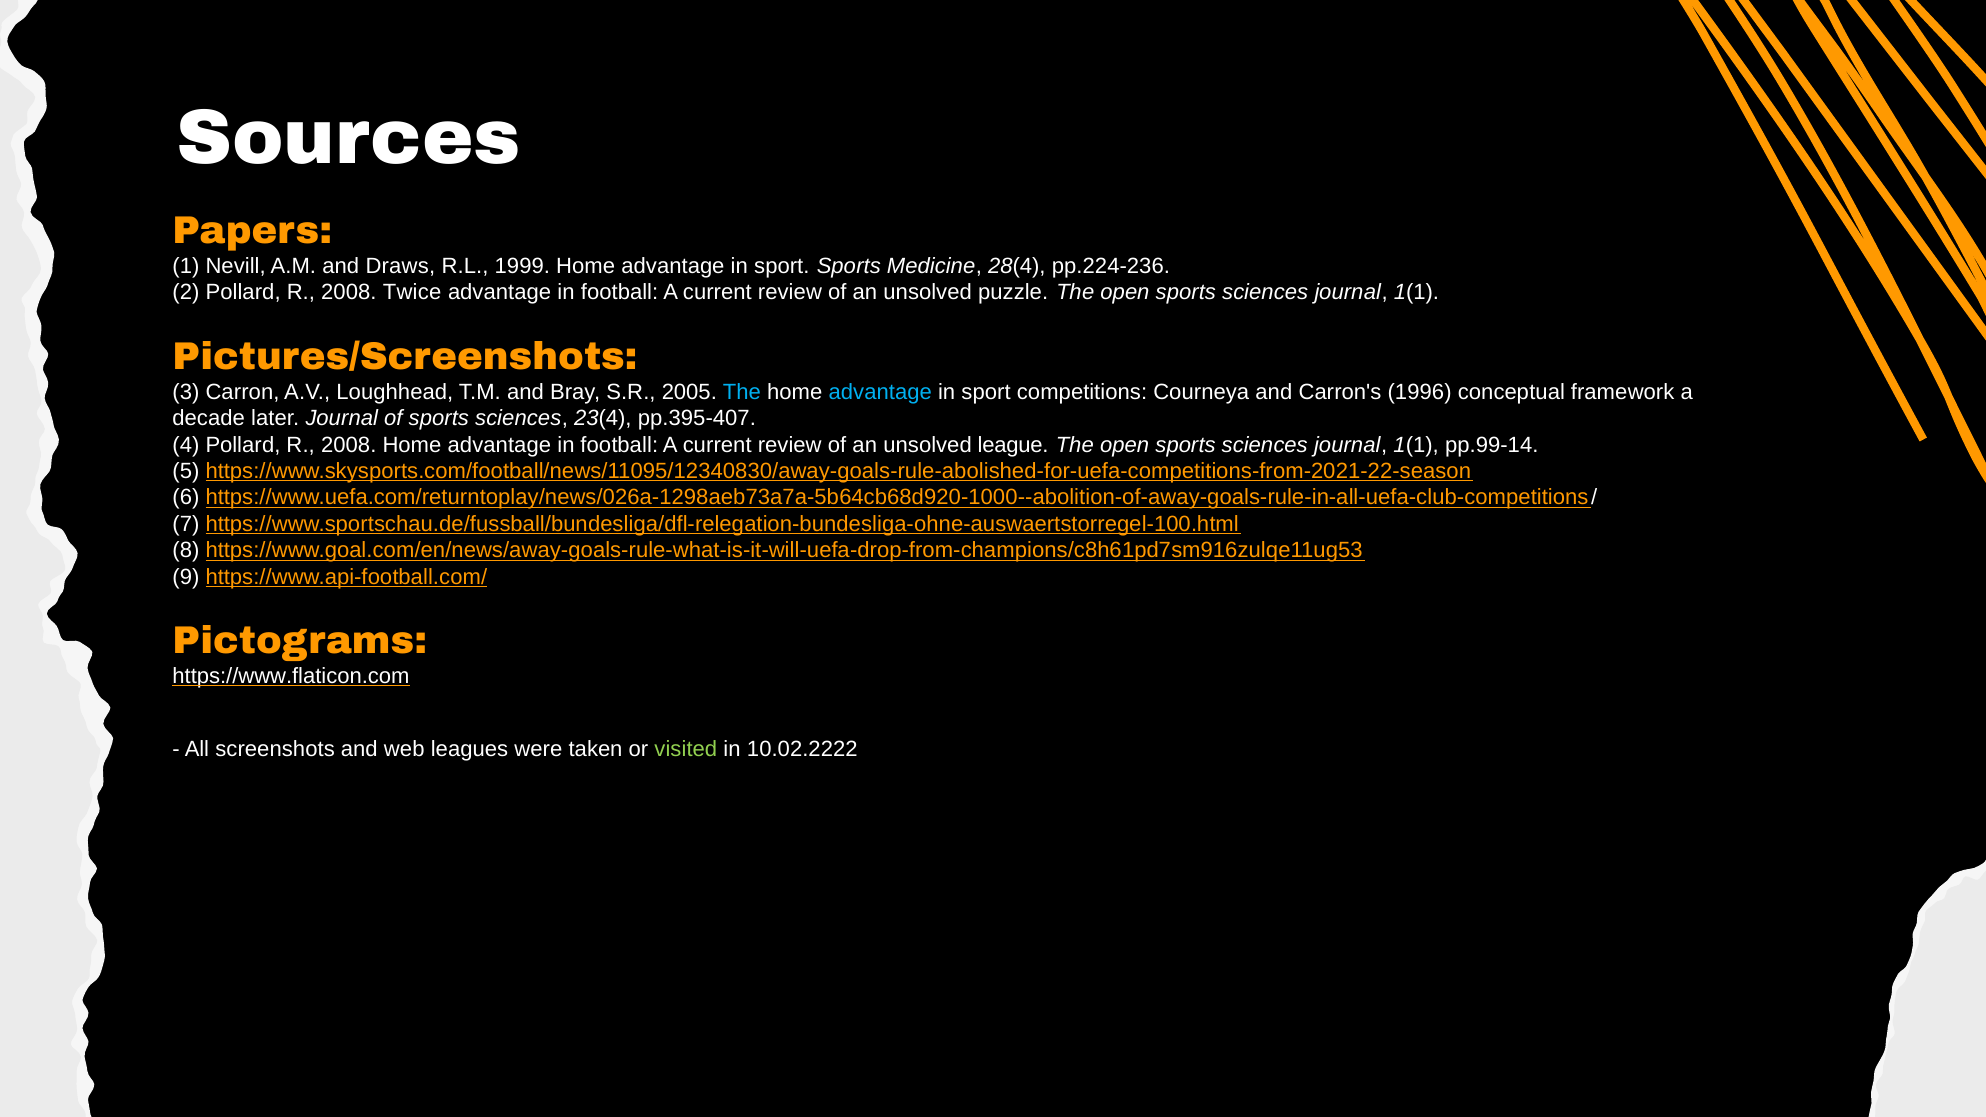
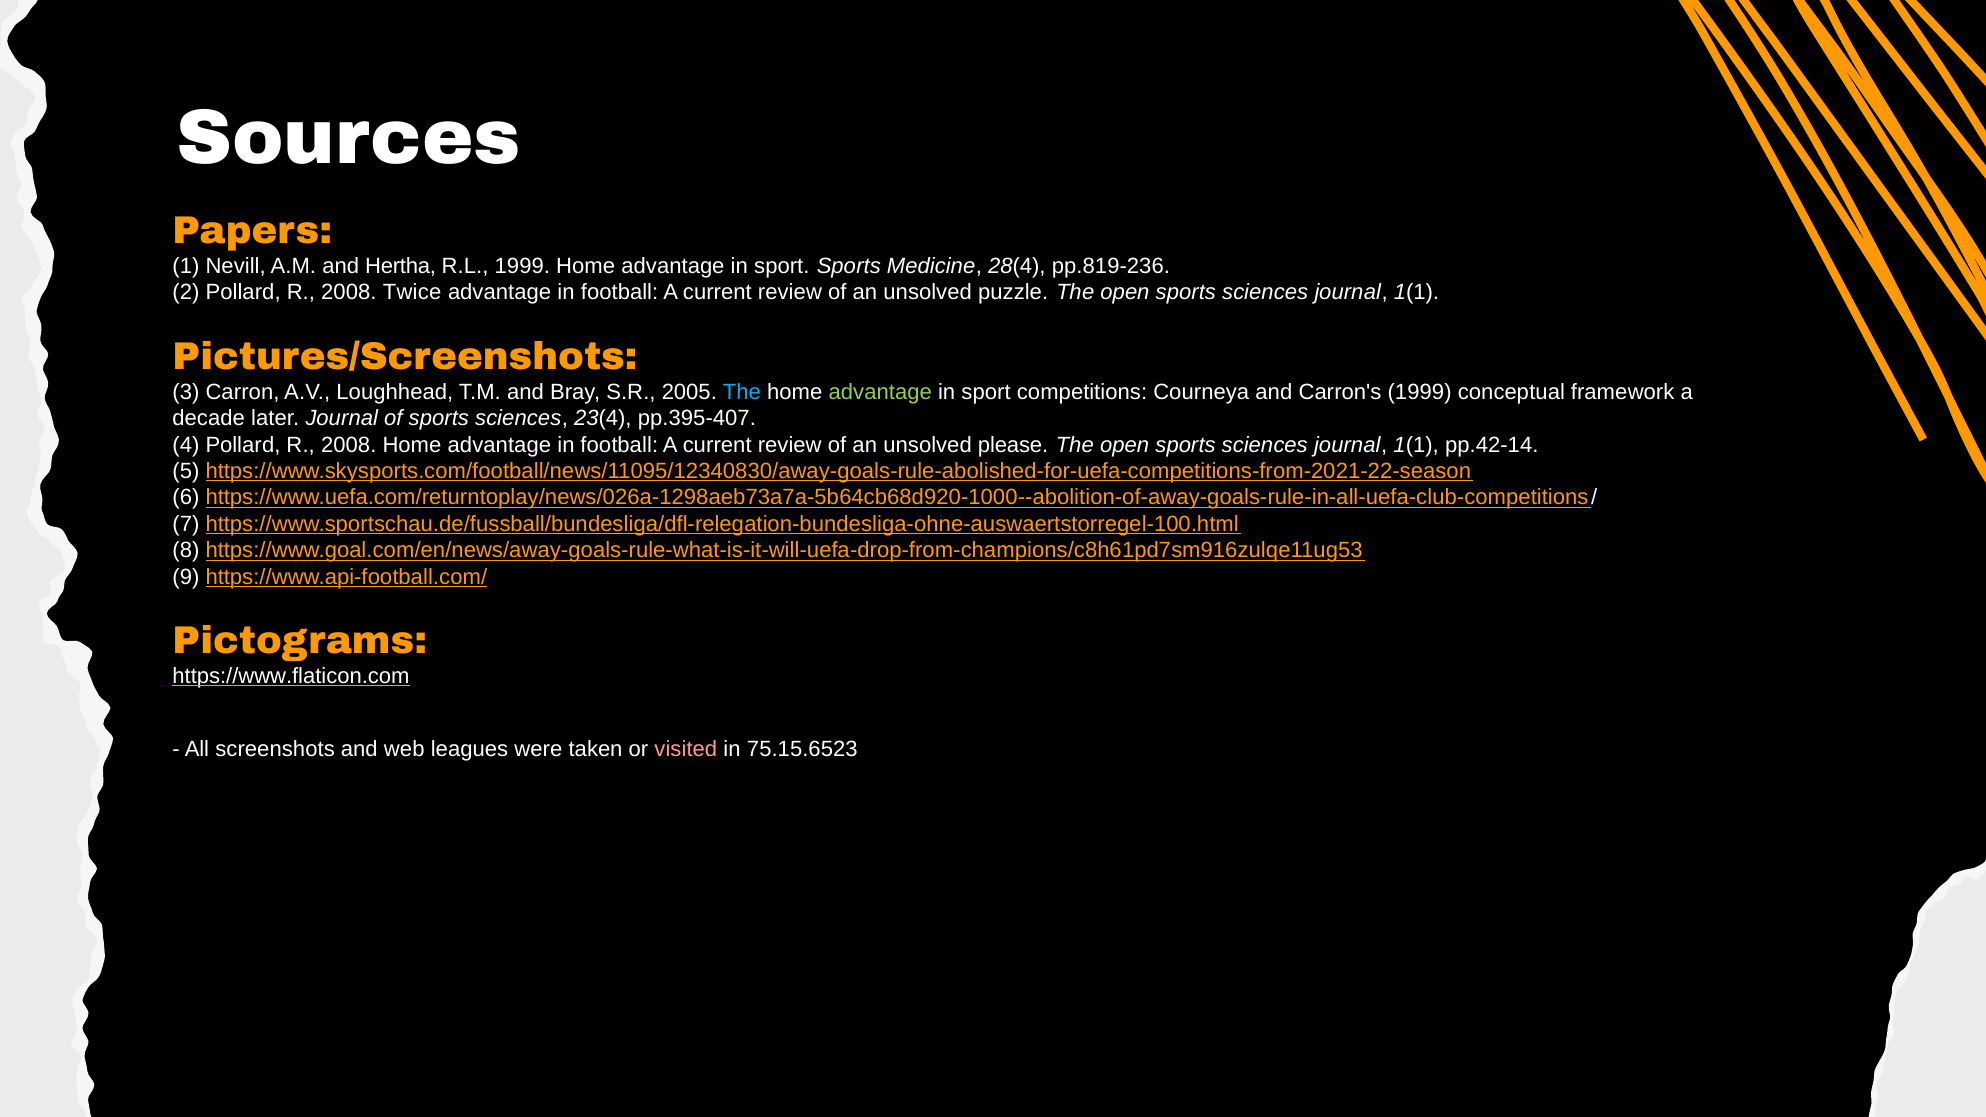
Draws: Draws -> Hertha (401, 266)
pp.224-236: pp.224-236 -> pp.819-236 (1111, 266)
advantage colour: light blue -> light green (880, 392)
Carron's 1996: 1996 -> 1999 (1420, 392)
league: league -> please (1013, 445)
pp.99-14: pp.99-14 -> pp.42-14 (1492, 445)
visited colour: light green -> pink (686, 749)
10.02.2222: 10.02.2222 -> 75.15.6523 (802, 749)
